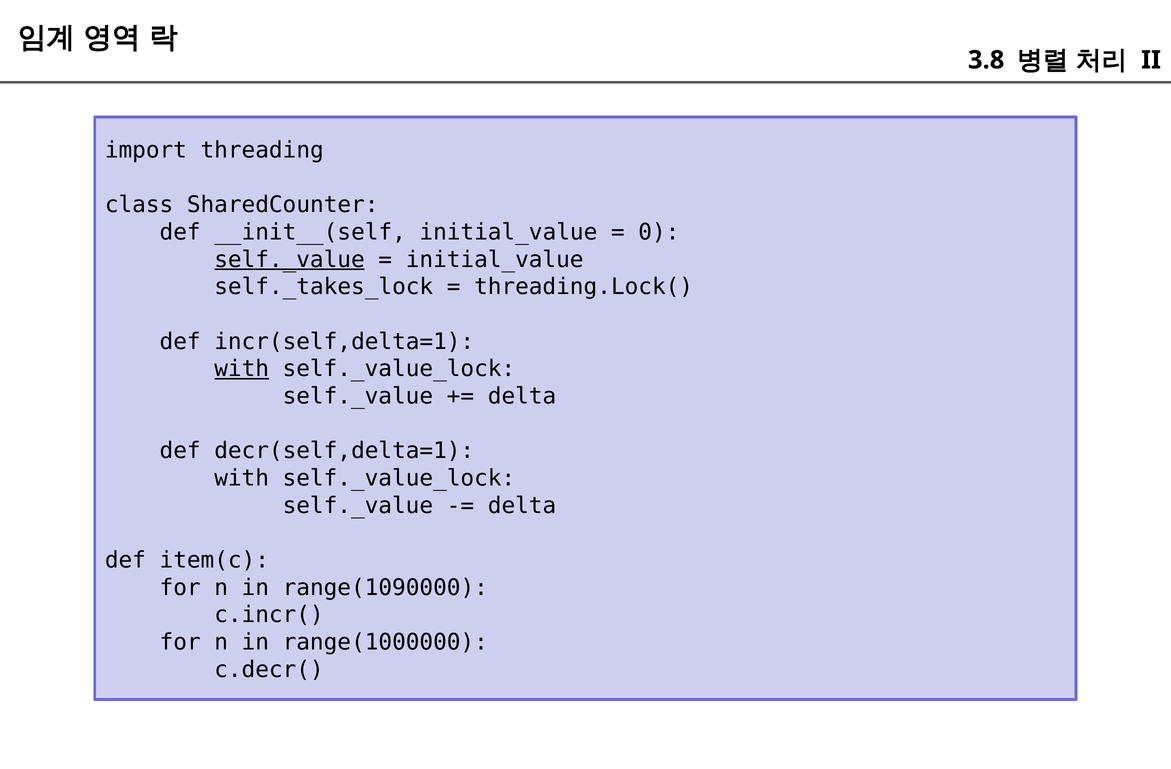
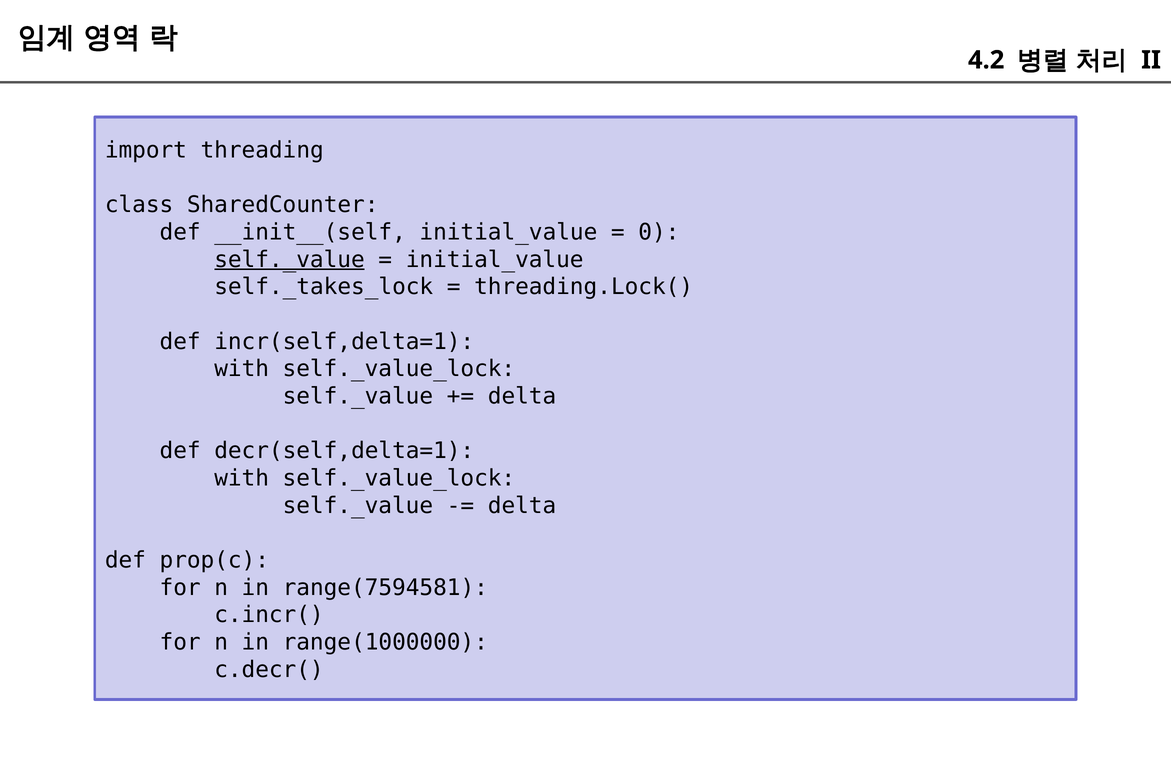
3.8: 3.8 -> 4.2 (986, 60)
with underline: present -> none (242, 369)
item(c: item(c -> prop(c (214, 560)
range(1090000: range(1090000 -> range(7594581 (385, 588)
